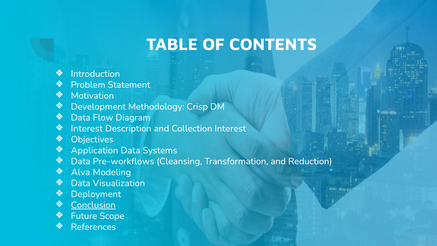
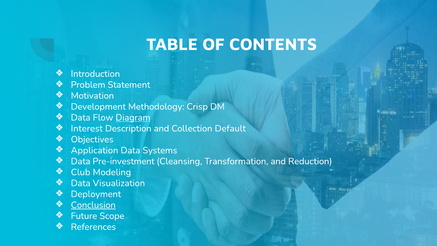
Diagram underline: none -> present (133, 117)
Collection Interest: Interest -> Default (230, 128)
Pre-workflows: Pre-workflows -> Pre-investment (124, 161)
Alva: Alva -> Club (81, 172)
